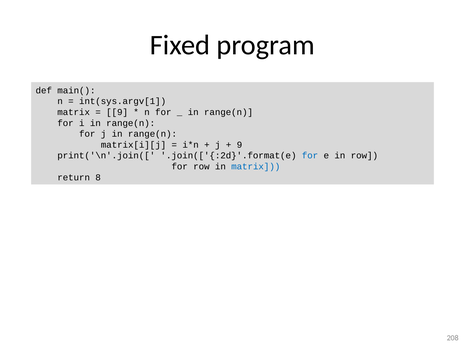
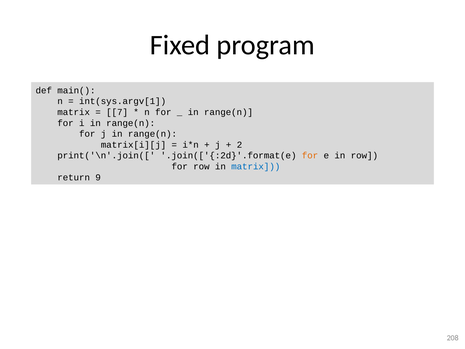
9: 9 -> 7 (117, 112)
9: 9 -> 2 (239, 145)
for colour: blue -> orange (310, 156)
8: 8 -> 9 (98, 177)
